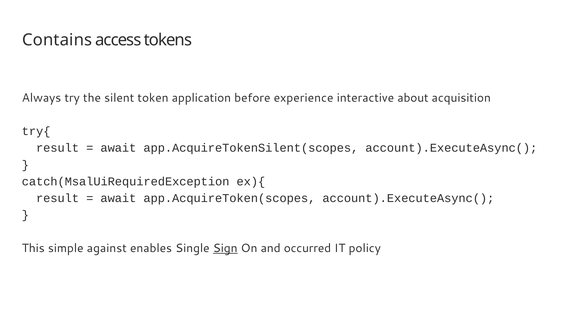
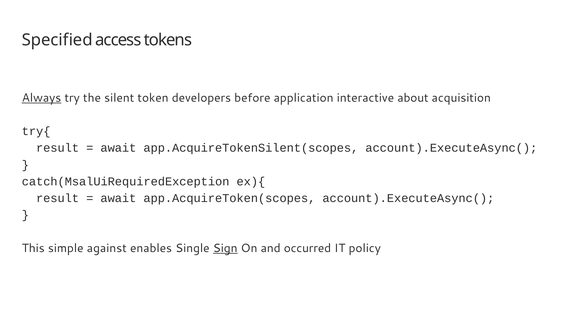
Contains: Contains -> Specified (57, 40)
Always underline: none -> present (42, 98)
application: application -> developers (201, 98)
experience: experience -> application (304, 98)
